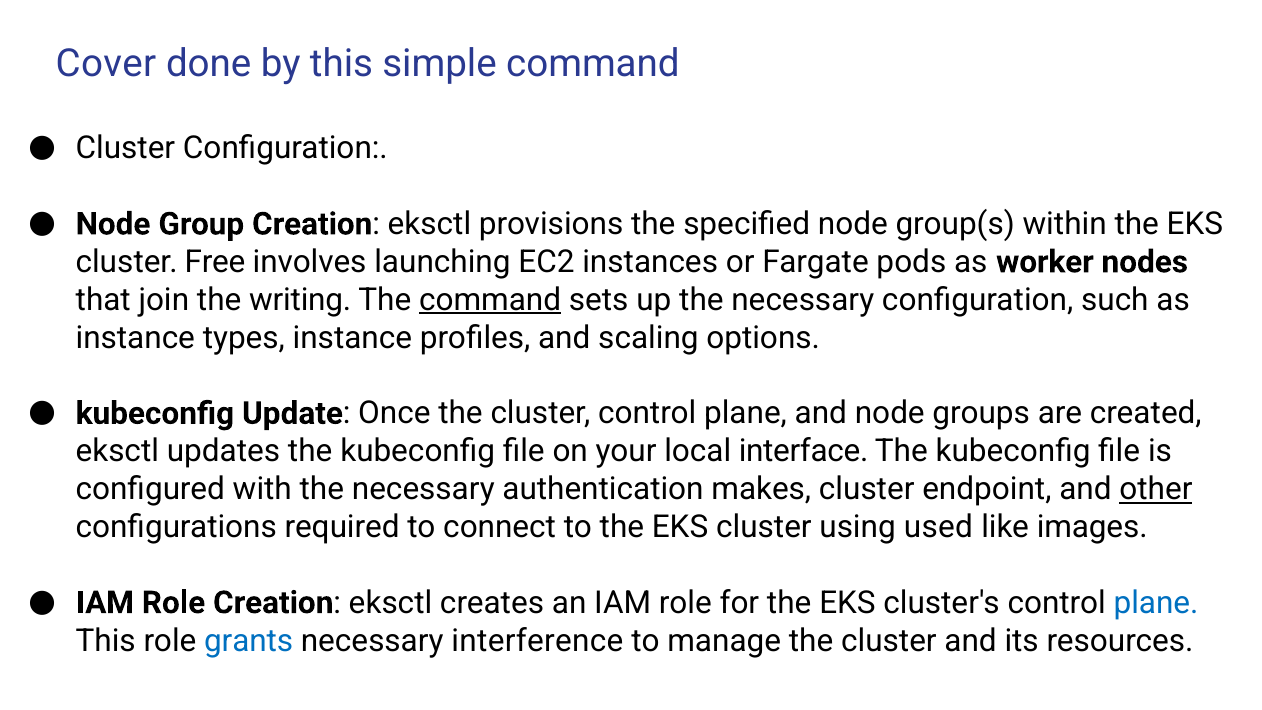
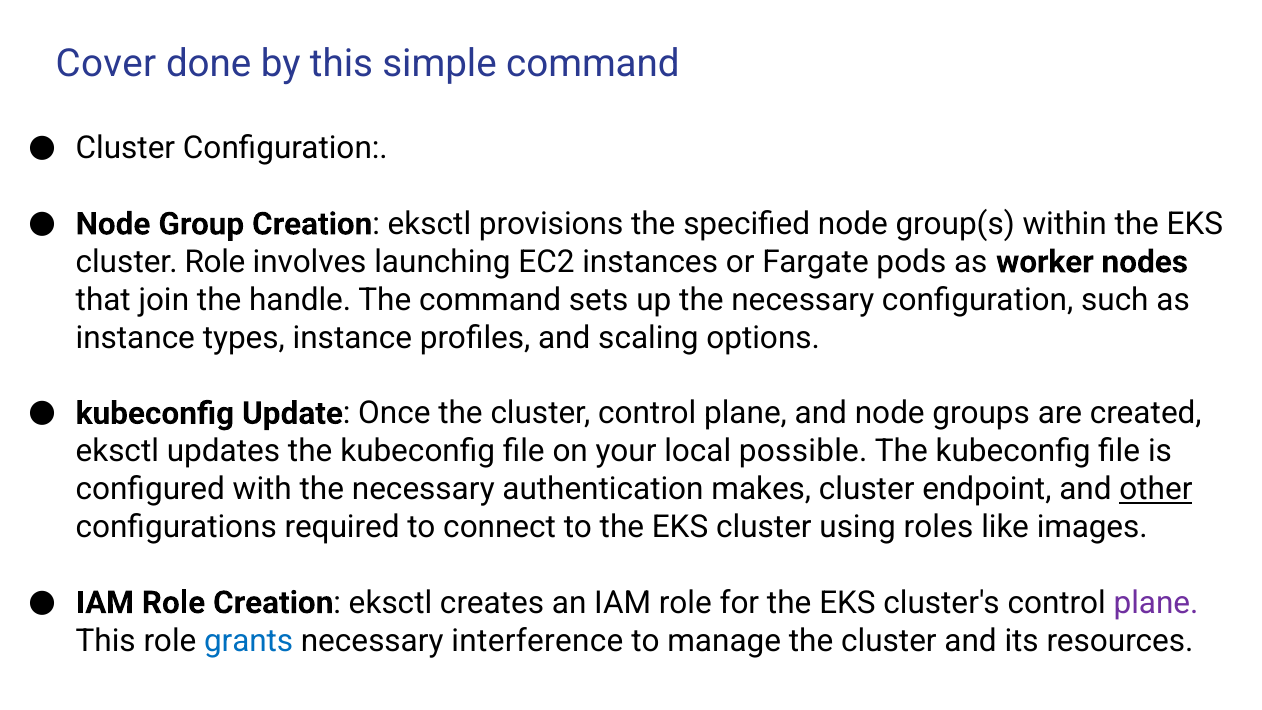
cluster Free: Free -> Role (215, 262)
writing: writing -> handle (300, 300)
command underline: present -> none (490, 300)
interface: interface -> possible (803, 451)
used: used -> roles (938, 527)
plane colour: blue -> purple (1156, 603)
